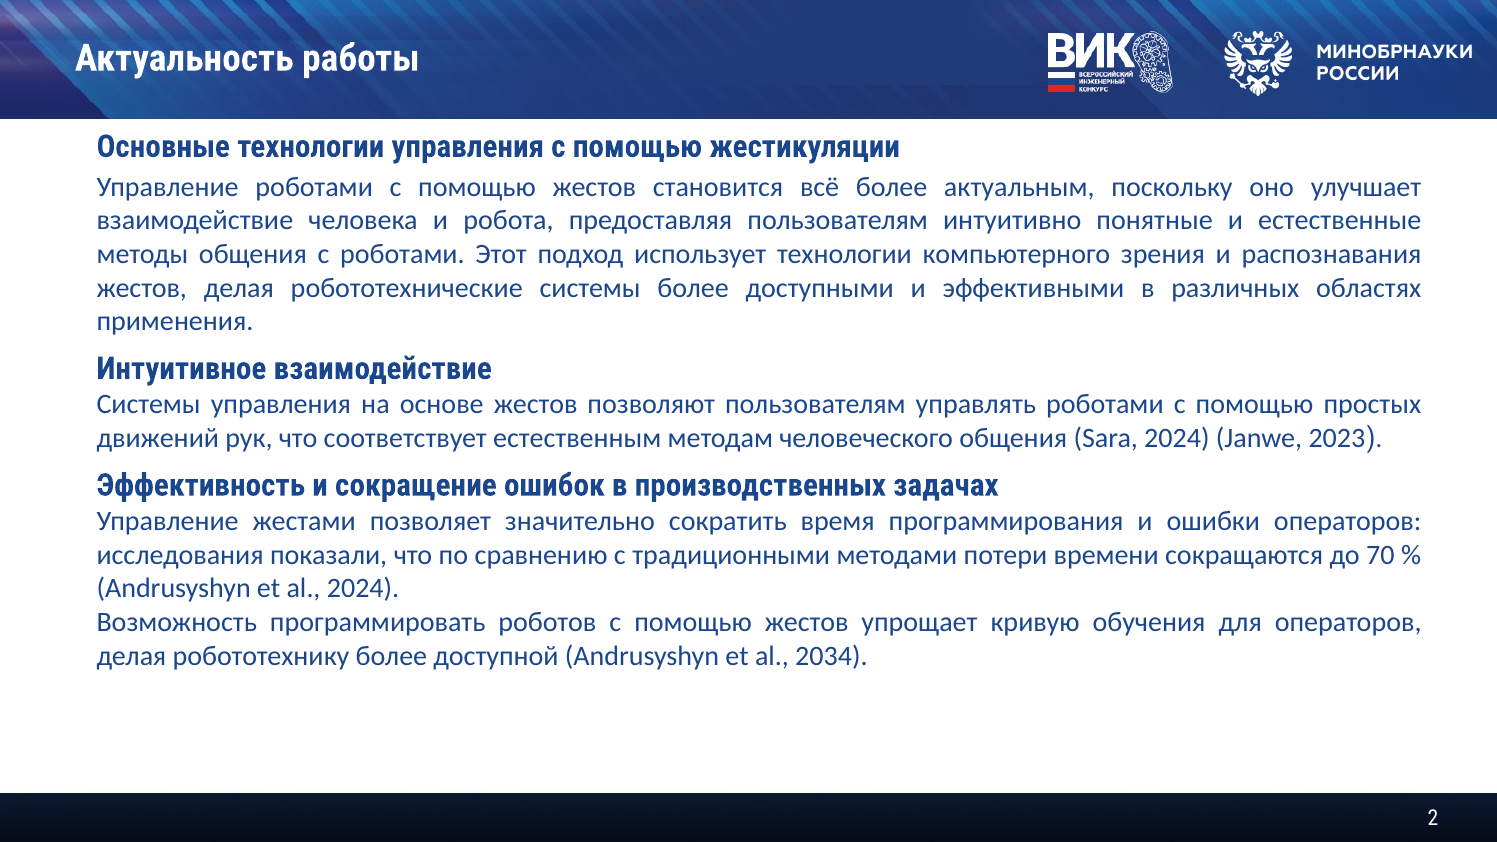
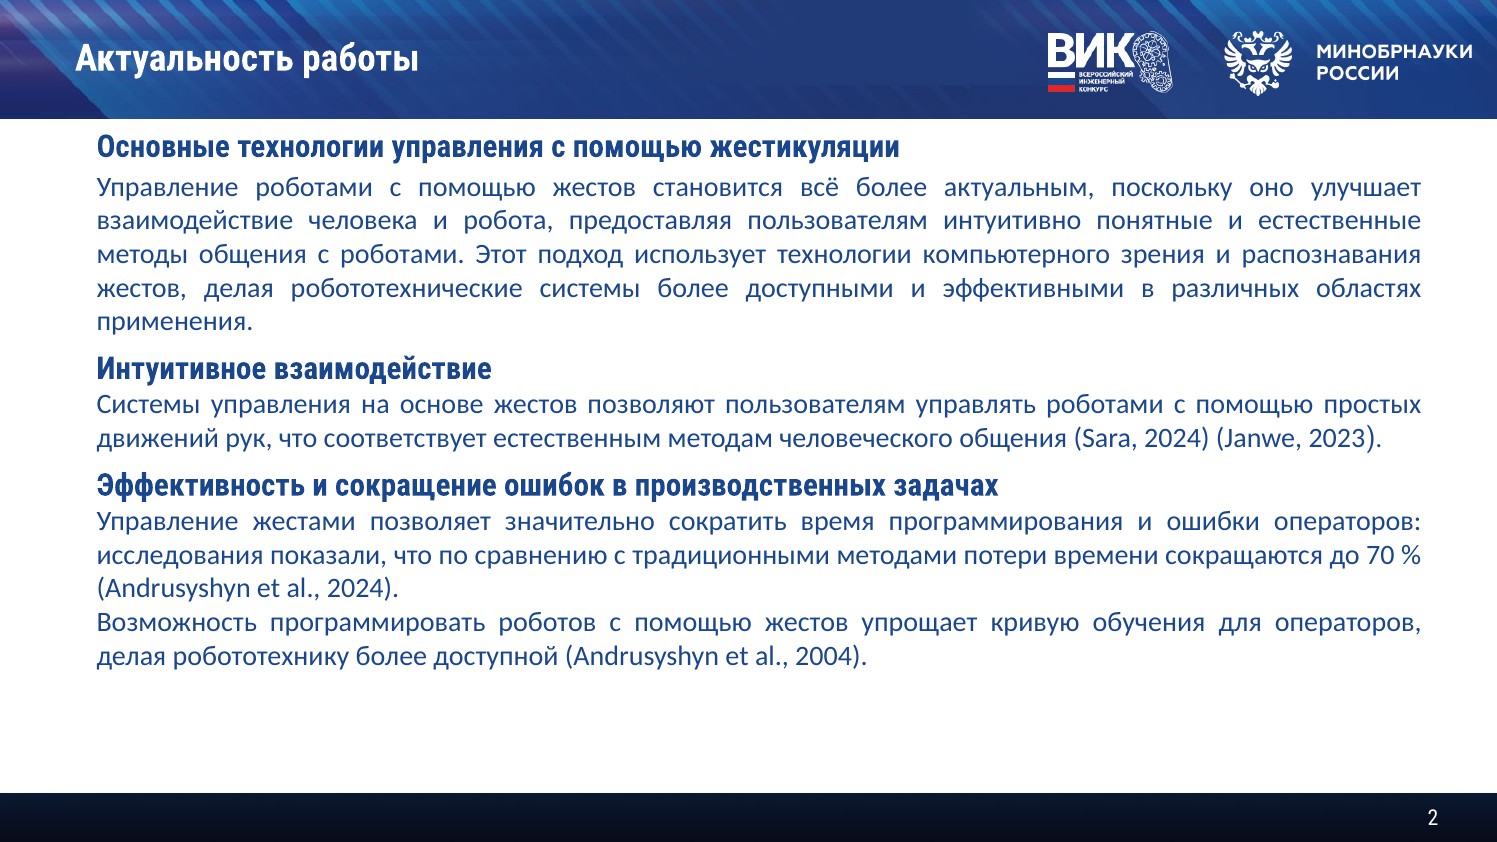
2034: 2034 -> 2004 (831, 656)
